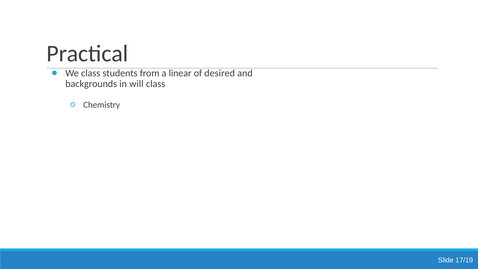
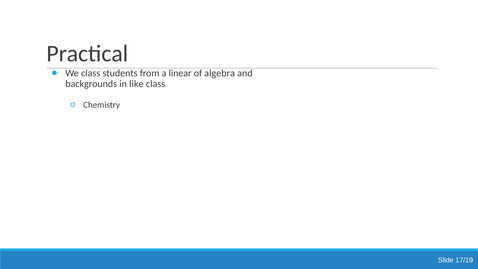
desired: desired -> algebra (220, 73)
will: will -> like (136, 84)
